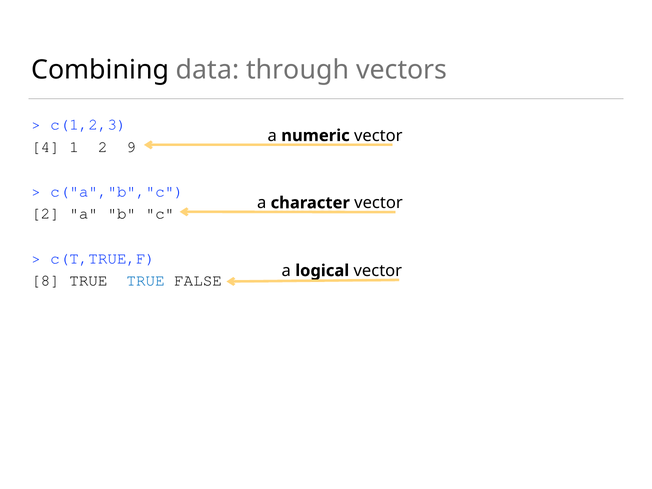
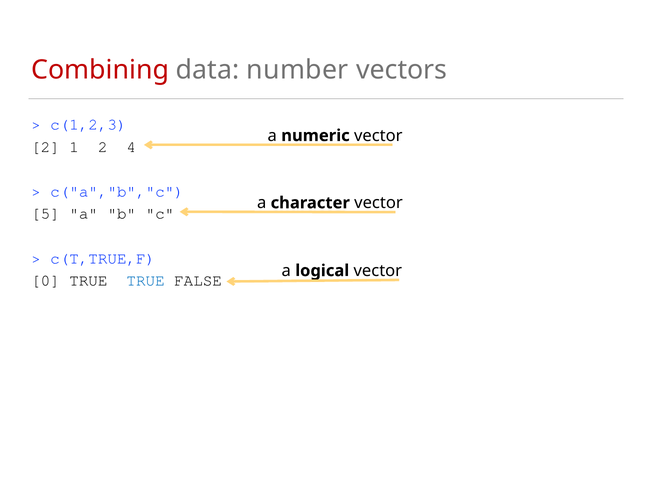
Combining colour: black -> red (100, 70)
through: through -> number (297, 70)
4: 4 -> 2 (46, 147)
9: 9 -> 4 (131, 147)
2: 2 -> 5 (46, 214)
8: 8 -> 0 (46, 281)
